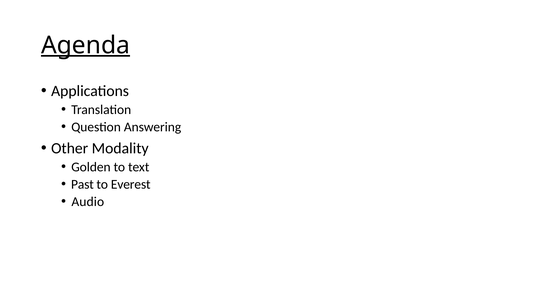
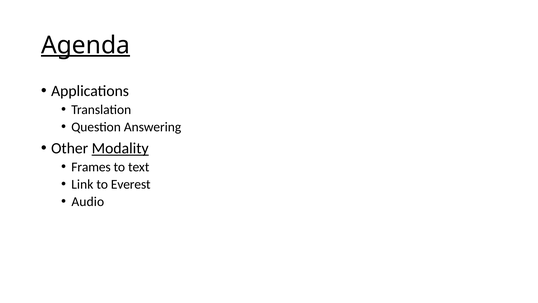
Modality underline: none -> present (120, 148)
Golden: Golden -> Frames (91, 167)
Past: Past -> Link (82, 184)
